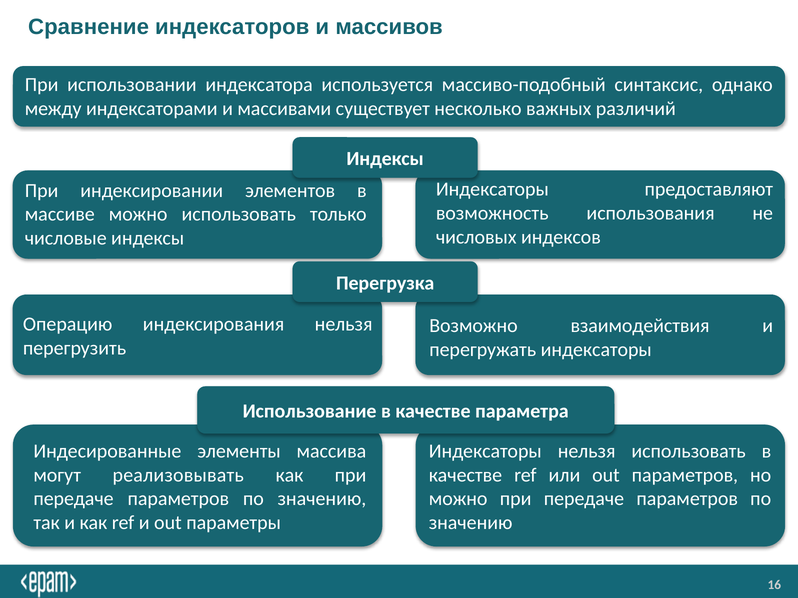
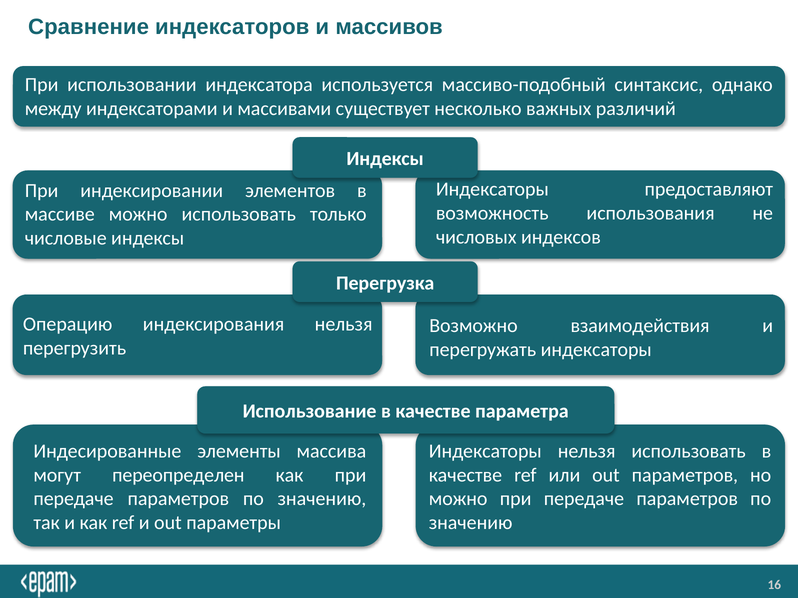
реализовывать: реализовывать -> переопределен (178, 475)
